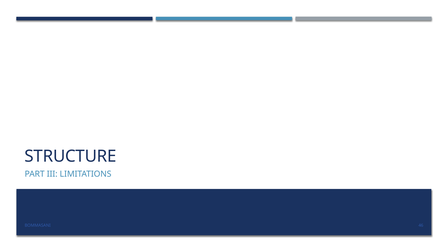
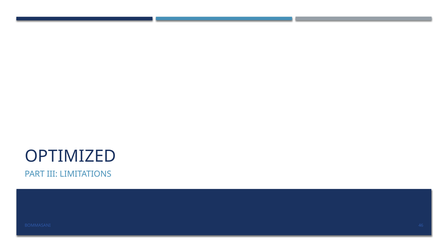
STRUCTURE: STRUCTURE -> OPTIMIZED (70, 156)
